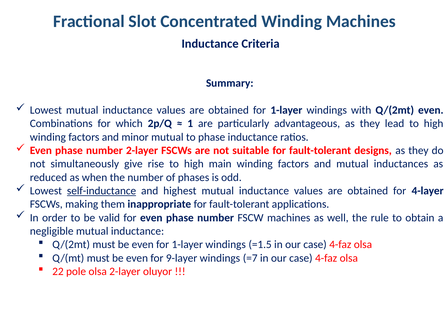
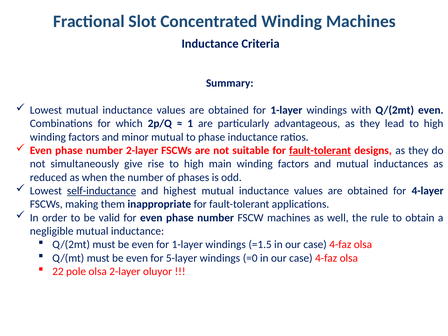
fault-tolerant underline: none -> present (320, 150)
9-layer: 9-layer -> 5-layer (182, 258)
=7: =7 -> =0 (250, 258)
